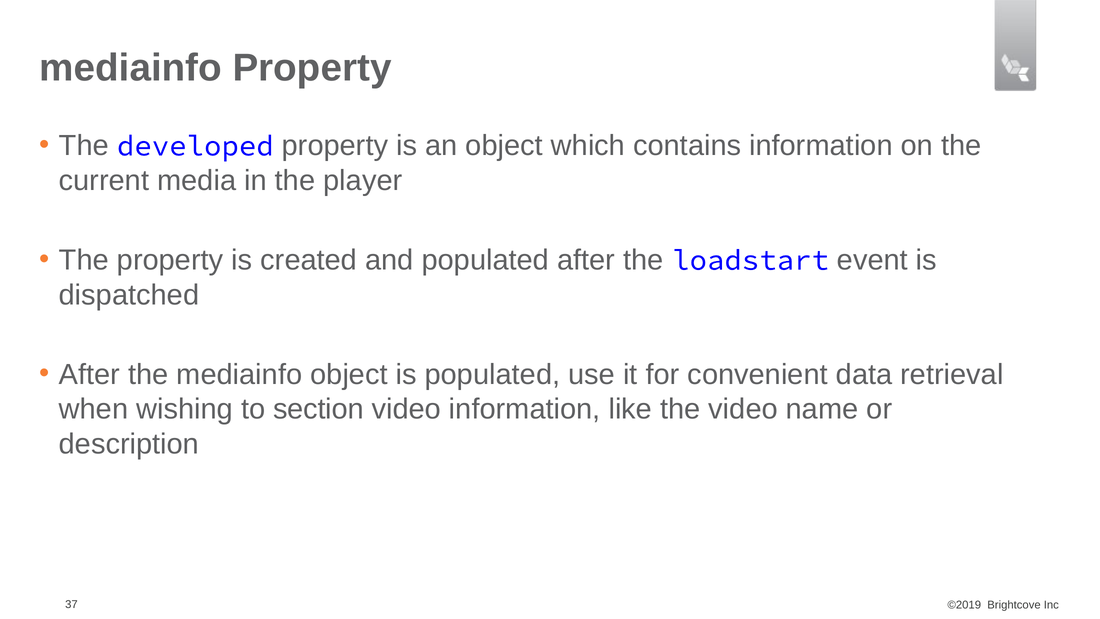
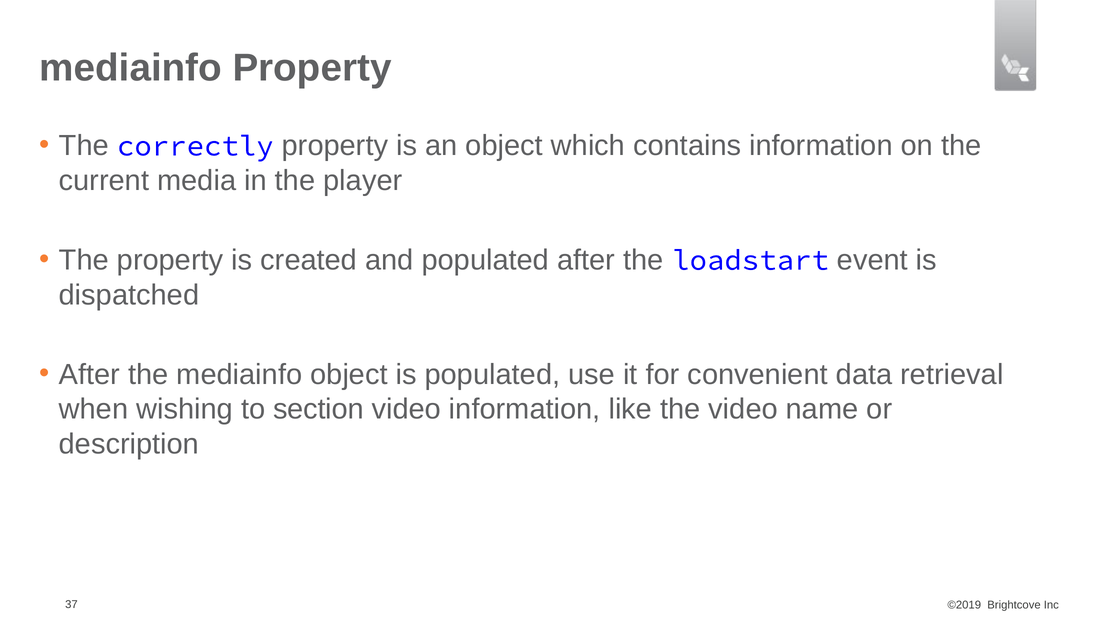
developed: developed -> correctly (195, 146)
